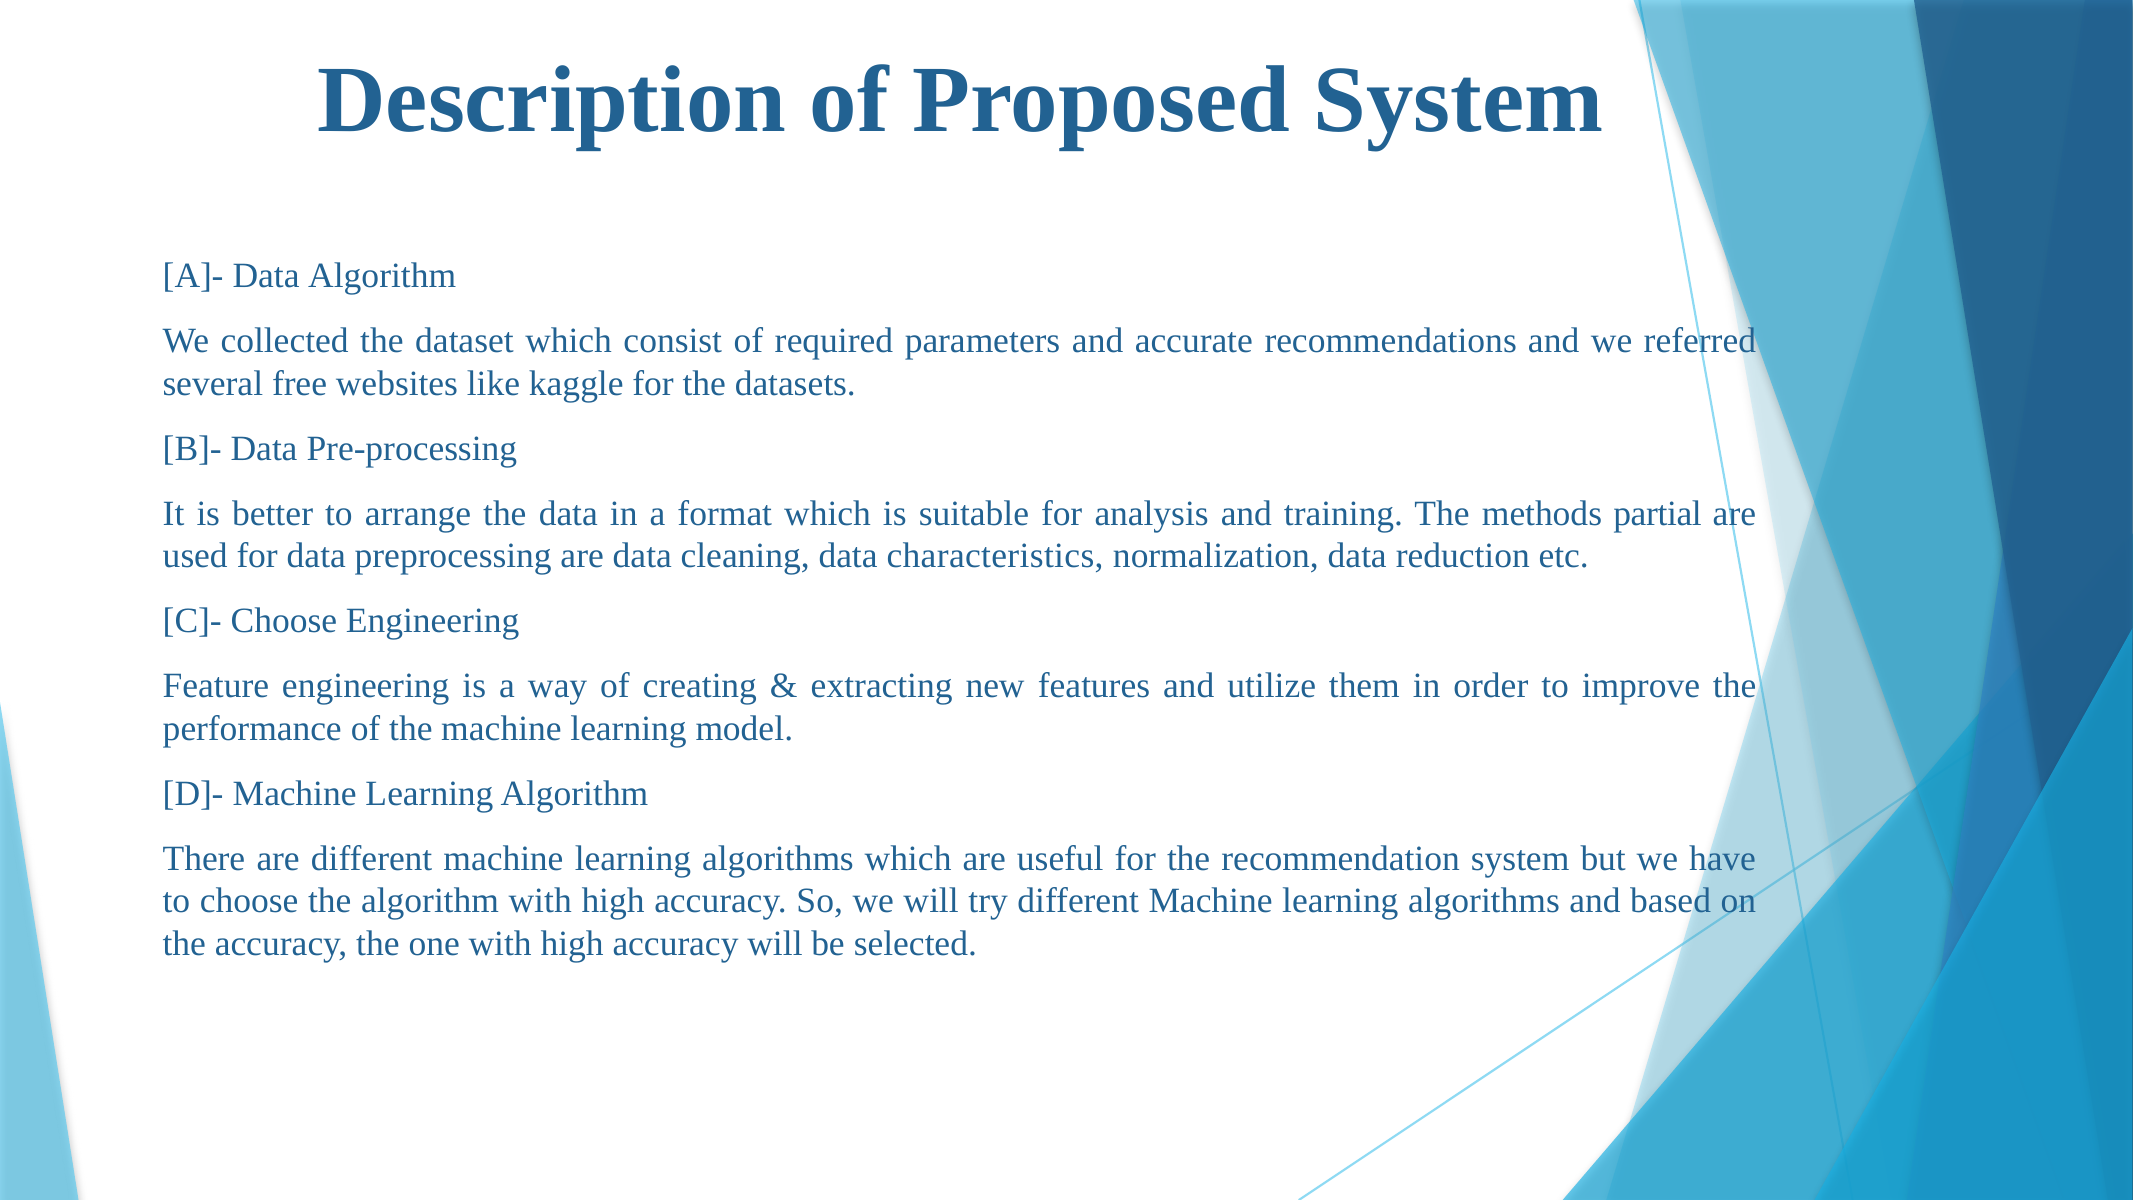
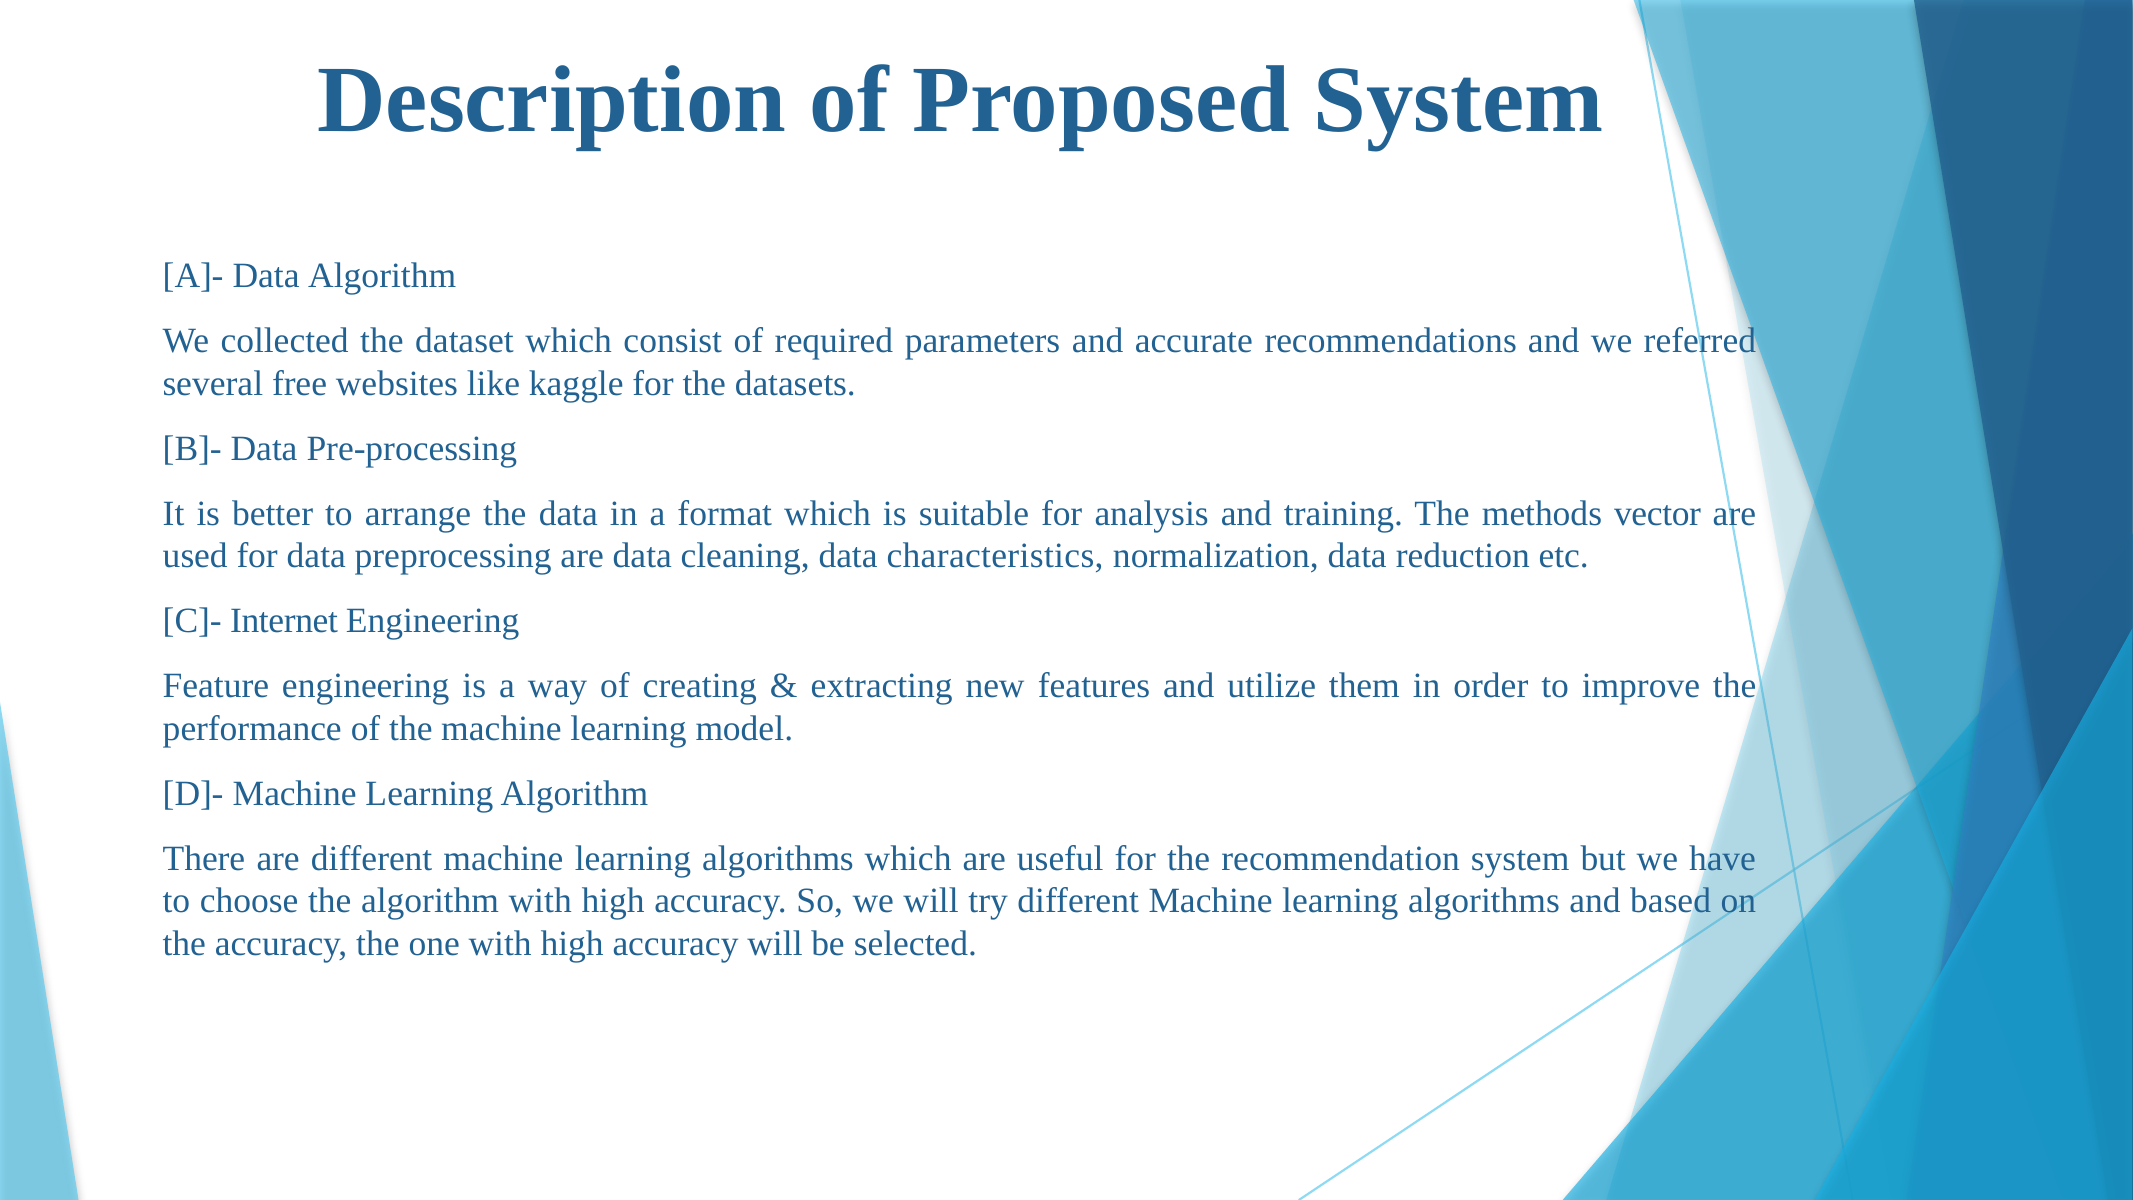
partial: partial -> vector (1658, 513)
C]- Choose: Choose -> Internet (284, 621)
